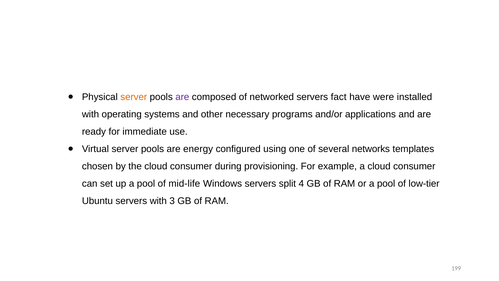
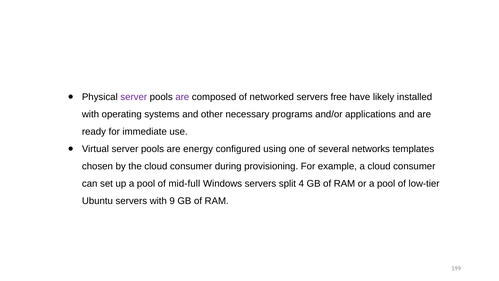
server colour: orange -> purple (134, 97)
fact: fact -> free (339, 97)
were: were -> likely (384, 97)
mid-life: mid-life -> mid-full (184, 183)
3: 3 -> 9 (172, 201)
